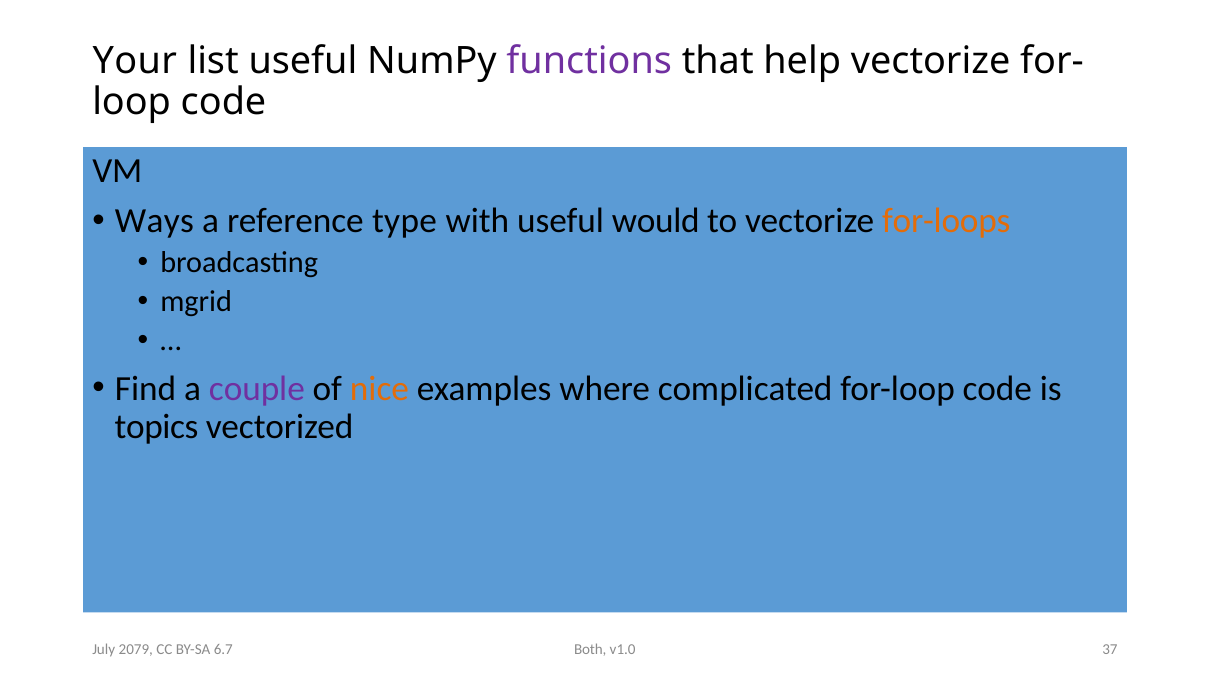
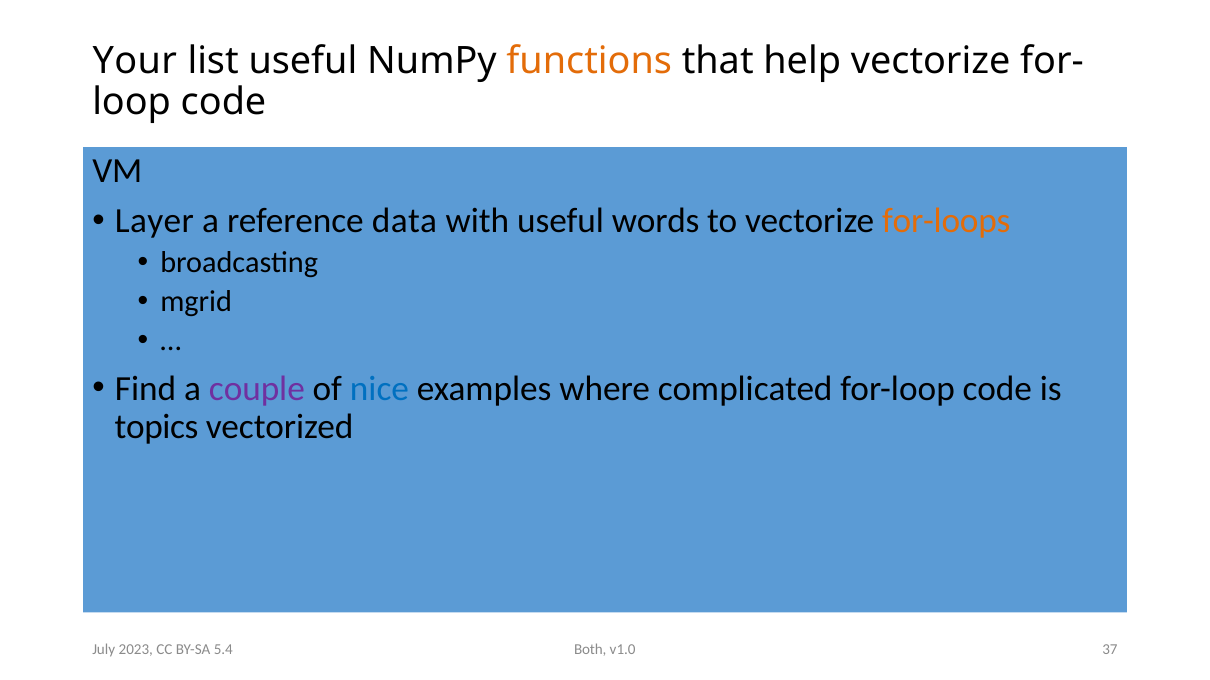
functions colour: purple -> orange (589, 61)
Ways: Ways -> Layer (154, 221)
type: type -> data (405, 221)
would: would -> words (656, 221)
nice colour: orange -> blue (379, 389)
2079: 2079 -> 2023 (136, 650)
6.7: 6.7 -> 5.4 (223, 650)
